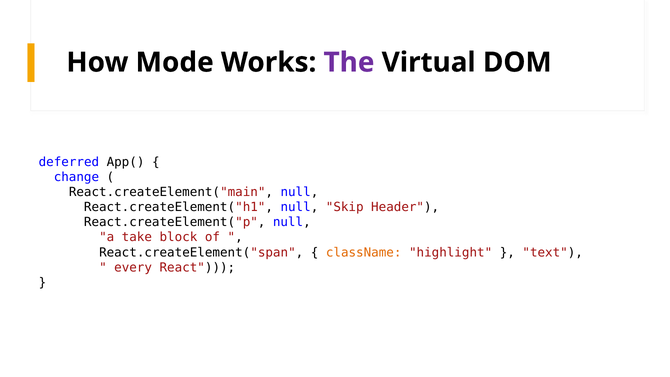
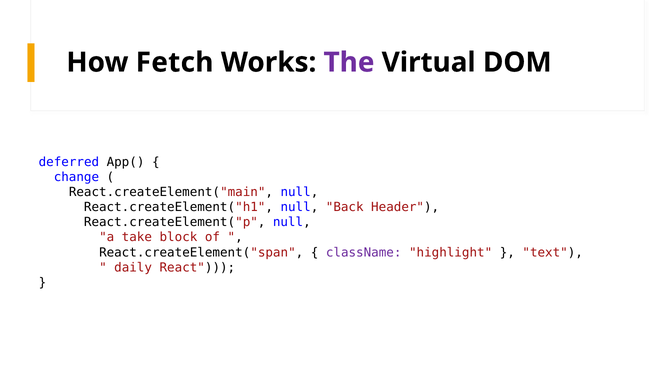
Mode: Mode -> Fetch (175, 62)
Skip: Skip -> Back (345, 207)
className colour: orange -> purple (364, 252)
every: every -> daily (133, 267)
